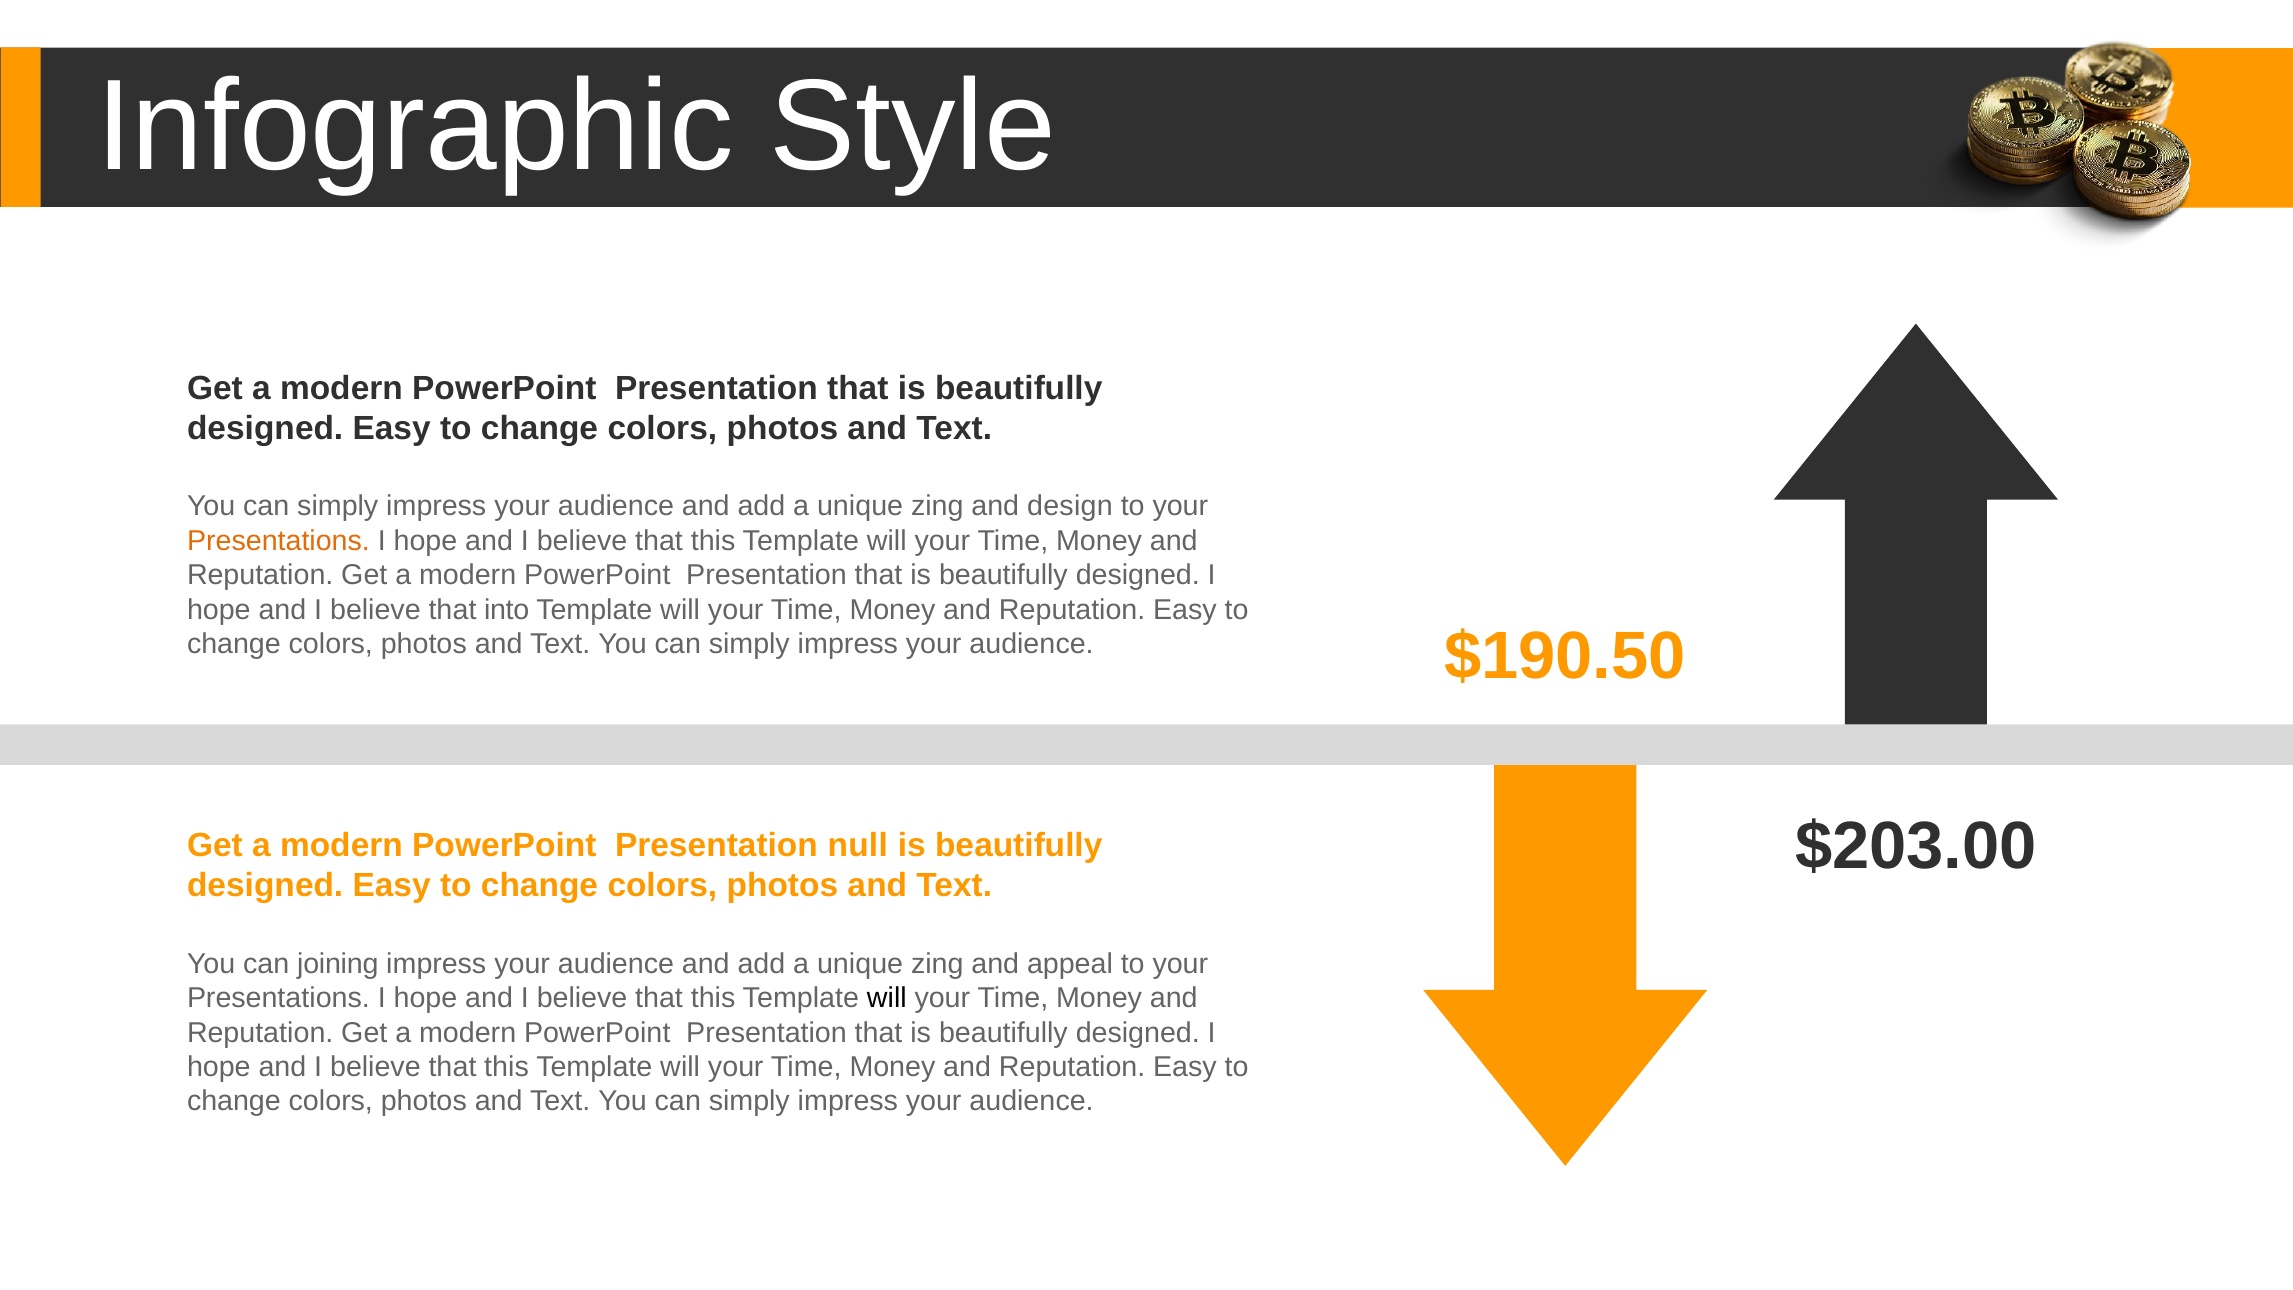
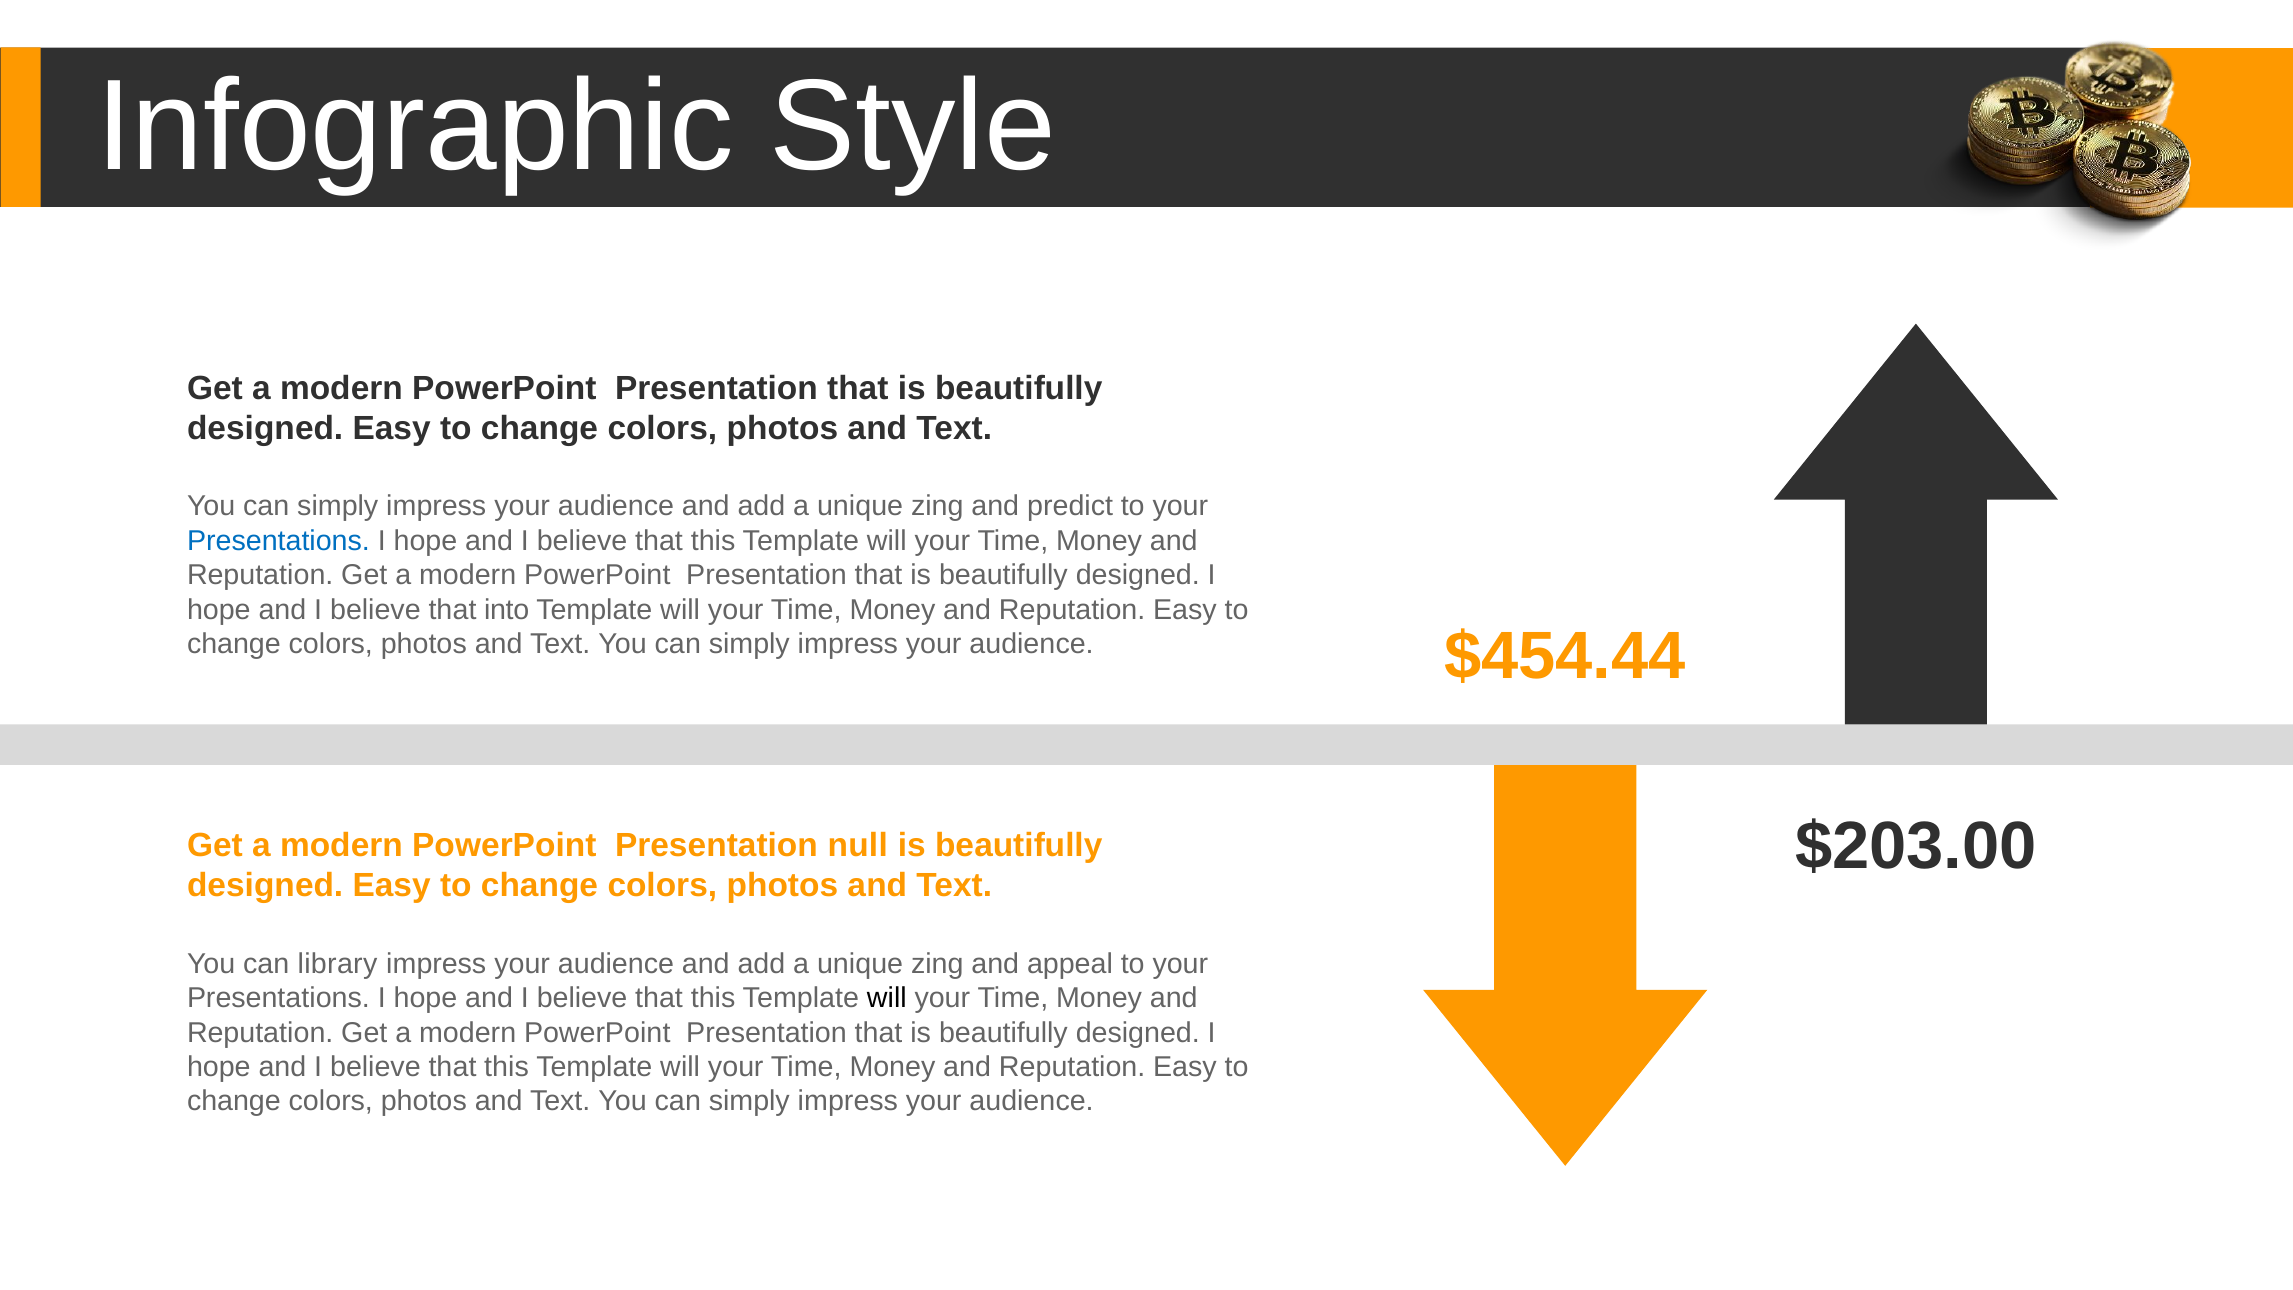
design: design -> predict (1070, 506)
Presentations colour: orange -> blue (278, 541)
$190.50: $190.50 -> $454.44 (1565, 656)
joining: joining -> library (338, 964)
